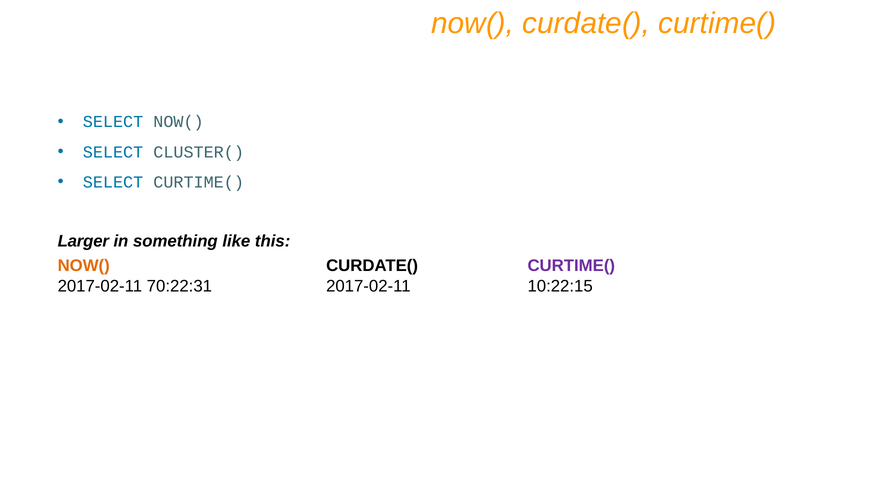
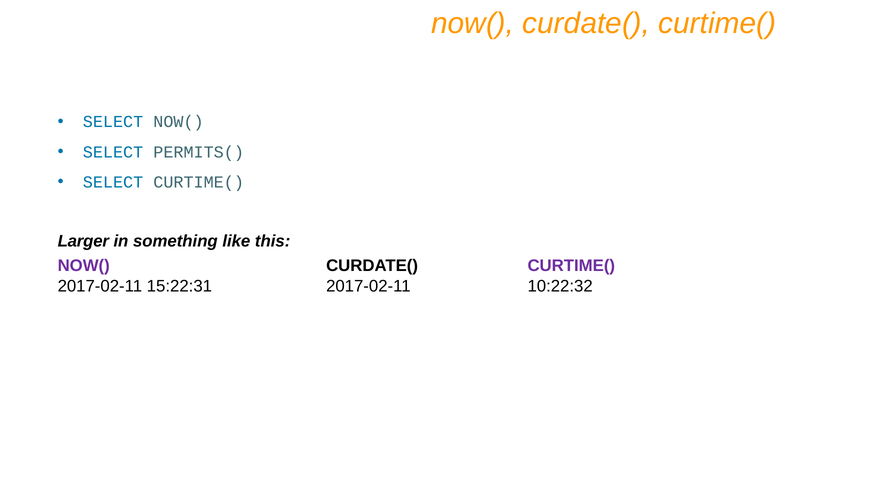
CLUSTER(: CLUSTER( -> PERMITS( (199, 152)
NOW( colour: orange -> purple (84, 266)
70:22:31: 70:22:31 -> 15:22:31 (179, 286)
10:22:15: 10:22:15 -> 10:22:32 (560, 286)
